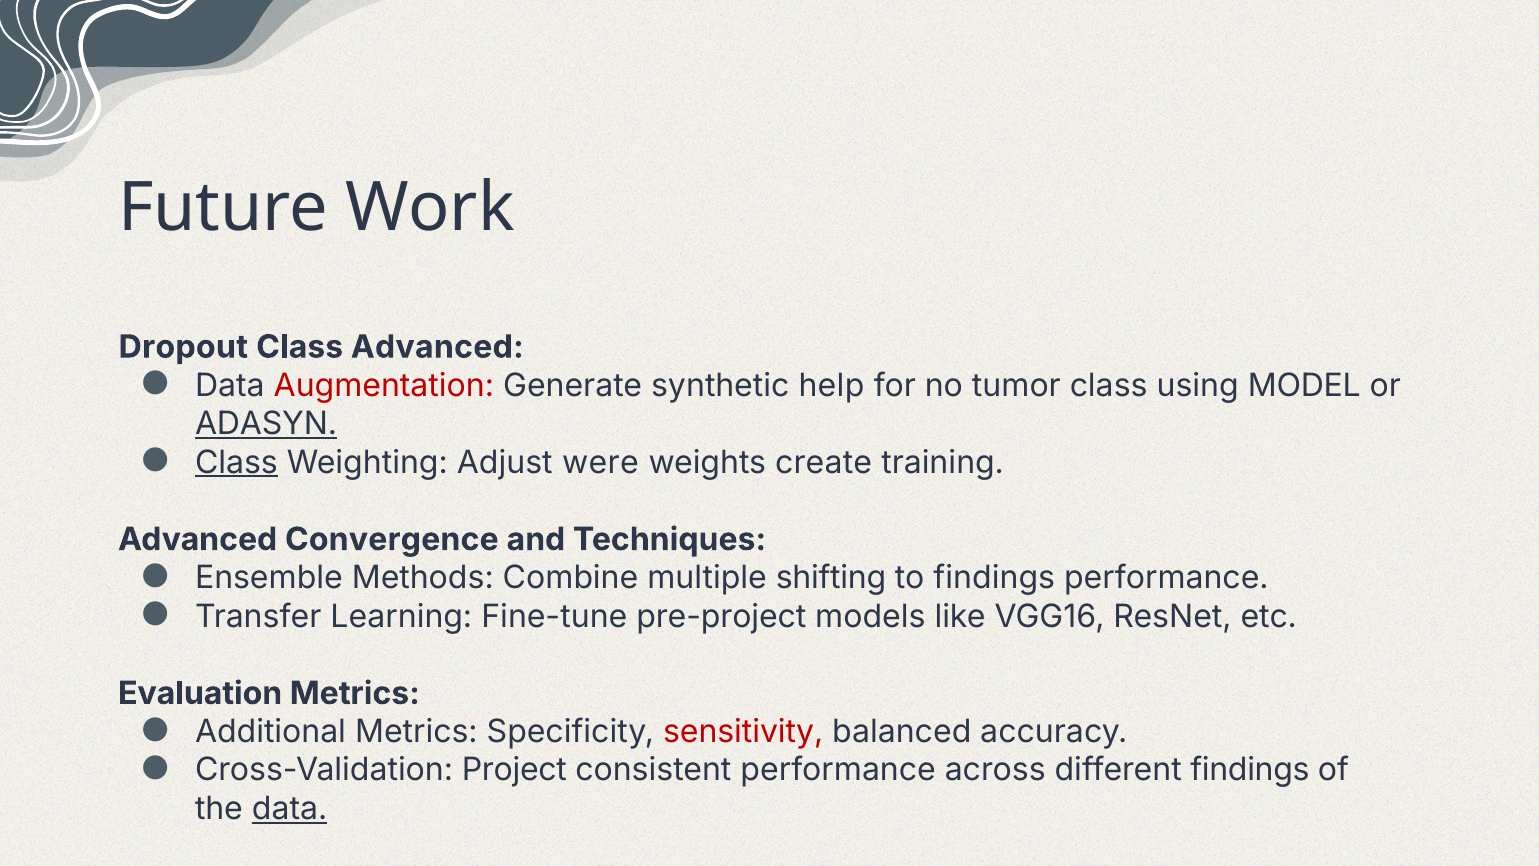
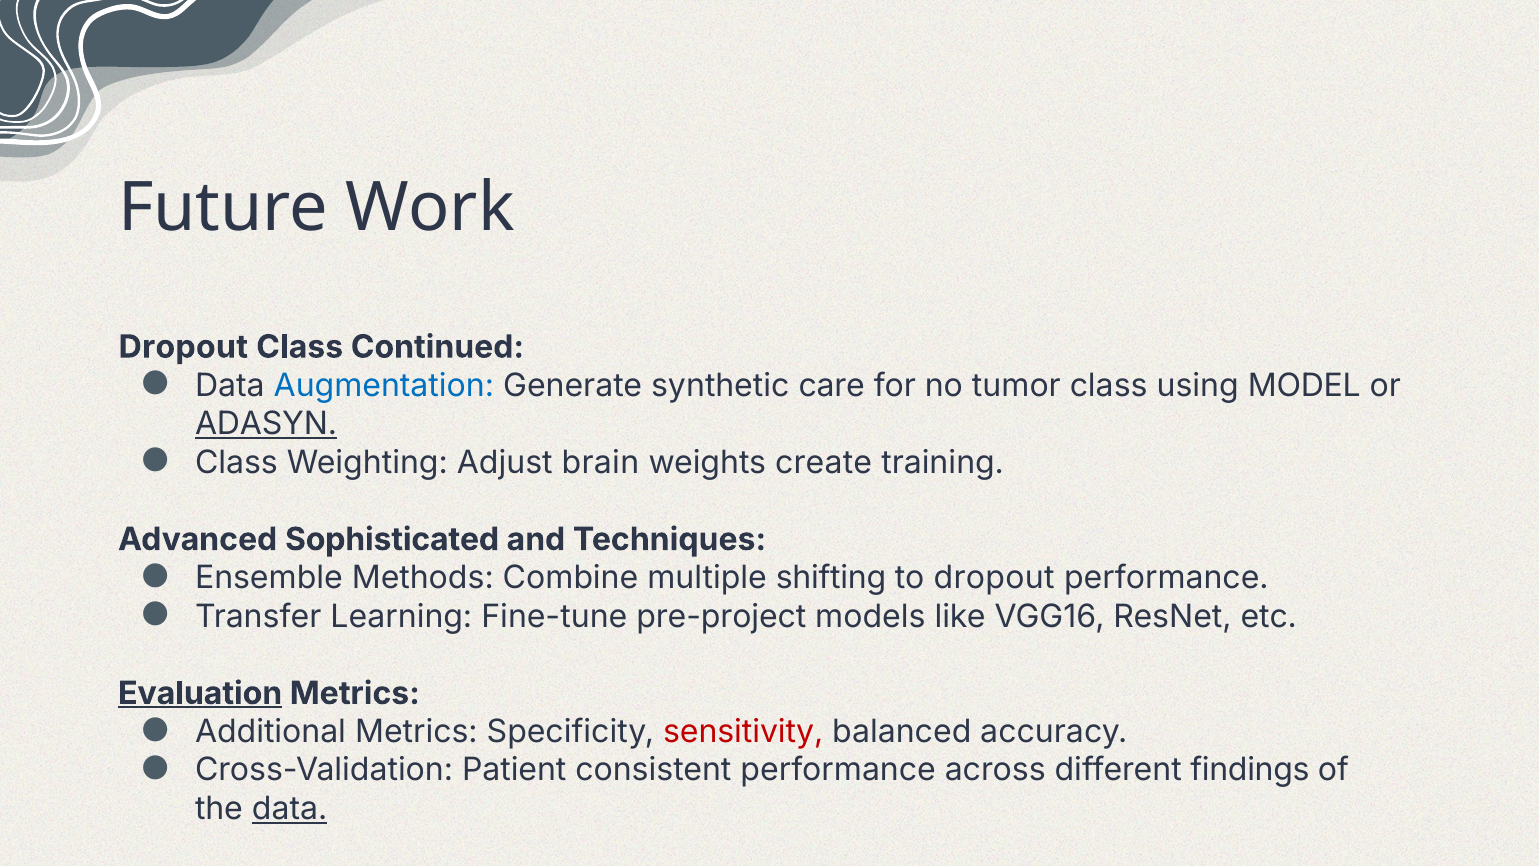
Class Advanced: Advanced -> Continued (437, 347)
Augmentation colour: red -> blue (384, 385)
help: help -> care (832, 385)
Class underline: present -> none (236, 462)
were: were -> brain (600, 462)
Convergence: Convergence -> Sophisticated (392, 539)
to findings: findings -> dropout (994, 578)
Evaluation underline: none -> present (200, 693)
Project: Project -> Patient (514, 770)
